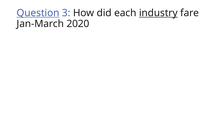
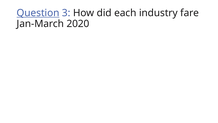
industry underline: present -> none (158, 13)
